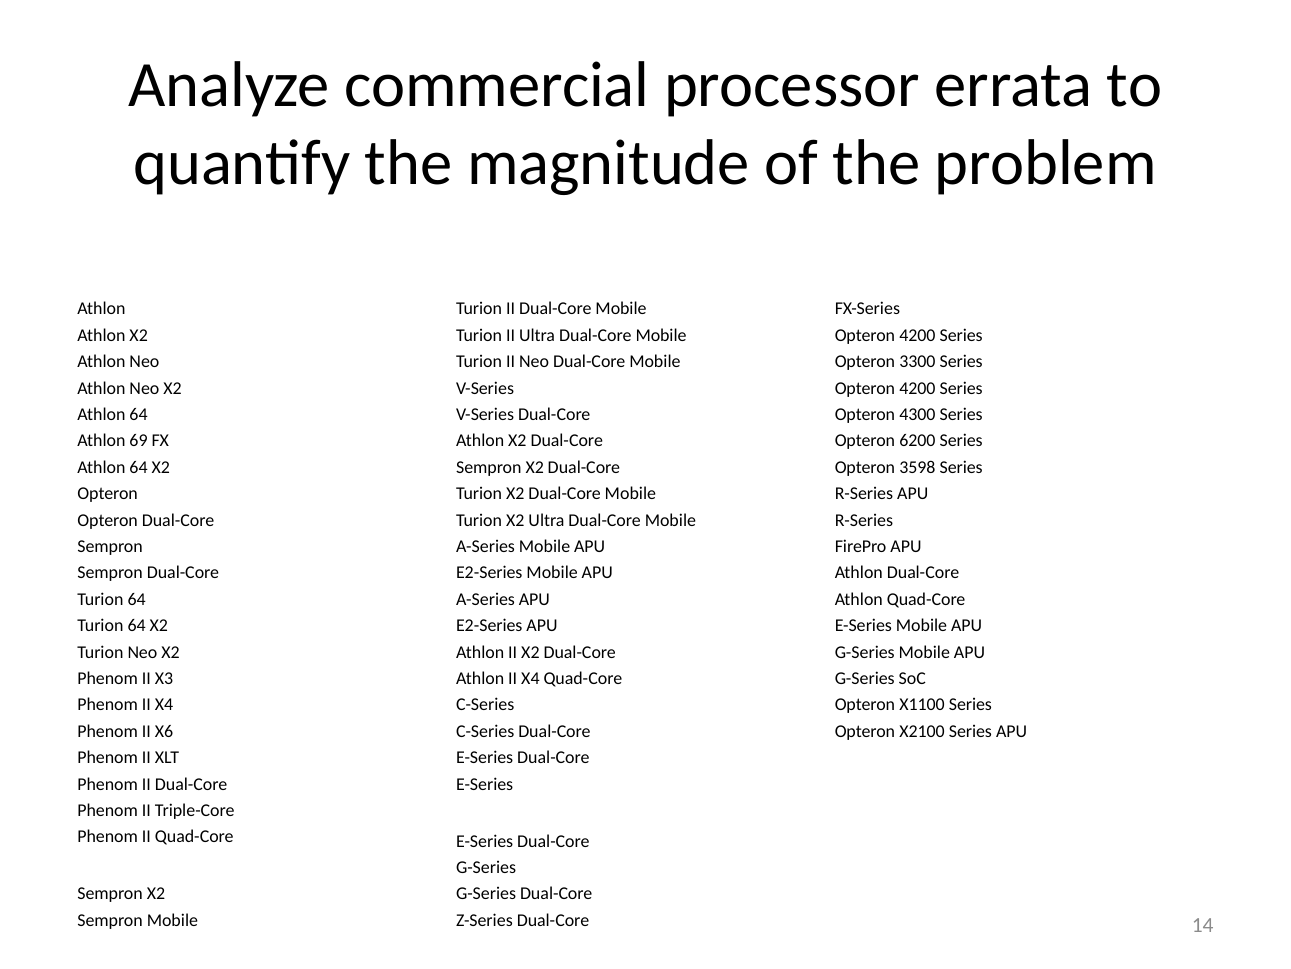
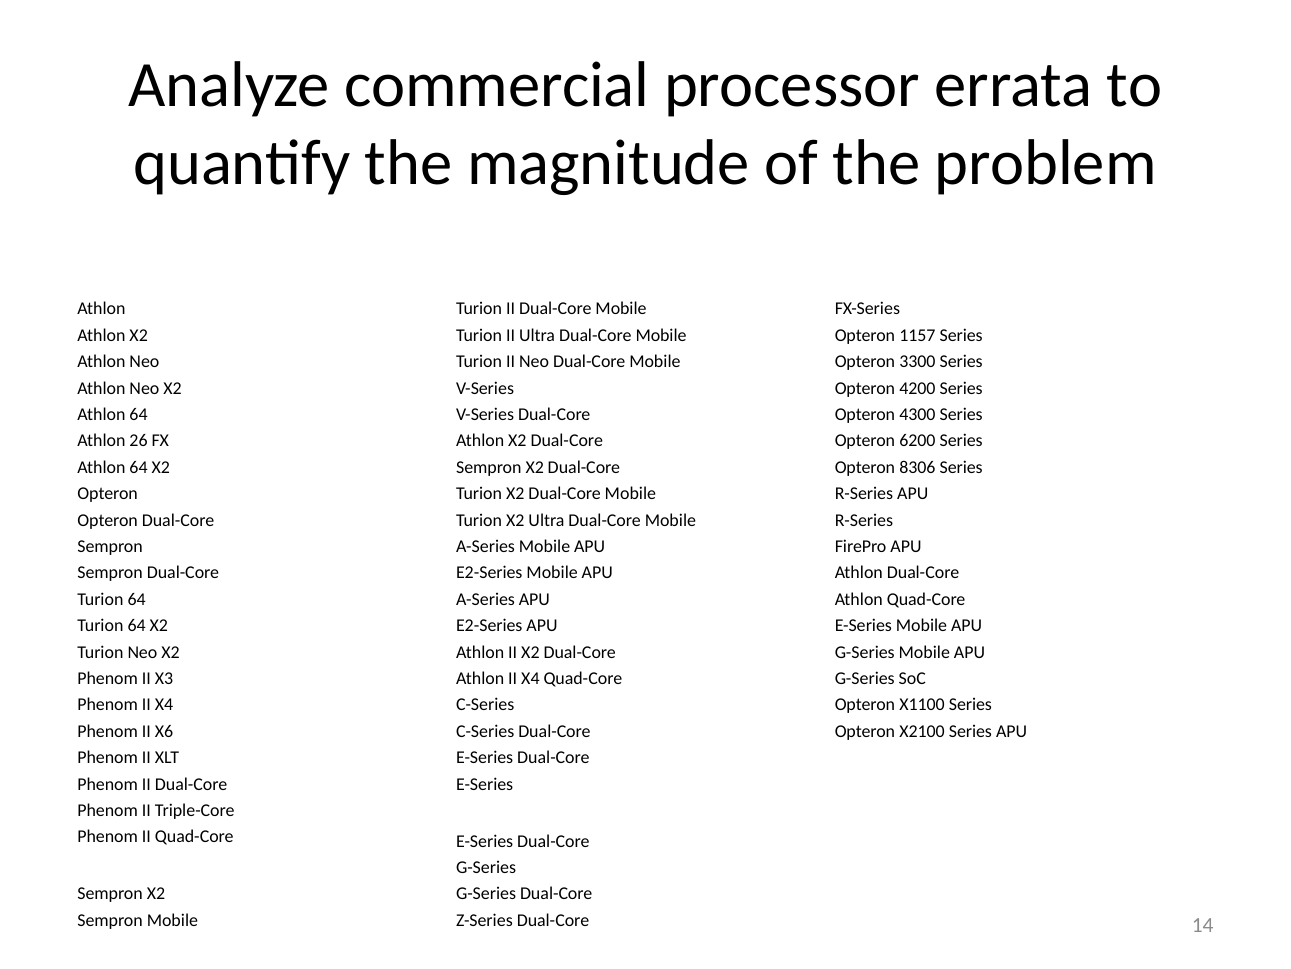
4200: 4200 -> 1157 (917, 335)
69: 69 -> 26 (139, 441)
3598: 3598 -> 8306 (917, 467)
